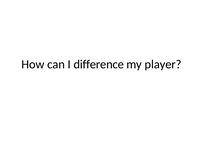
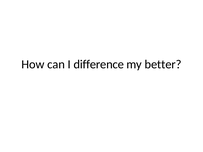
player: player -> better (163, 64)
